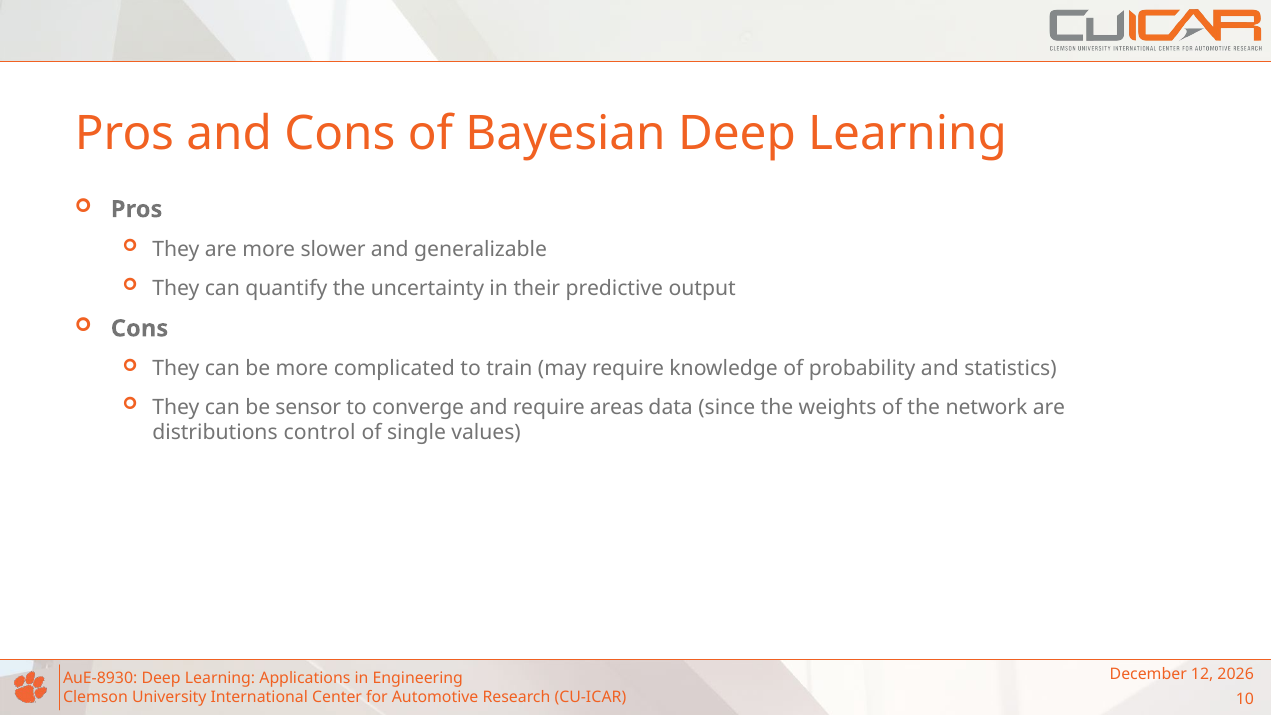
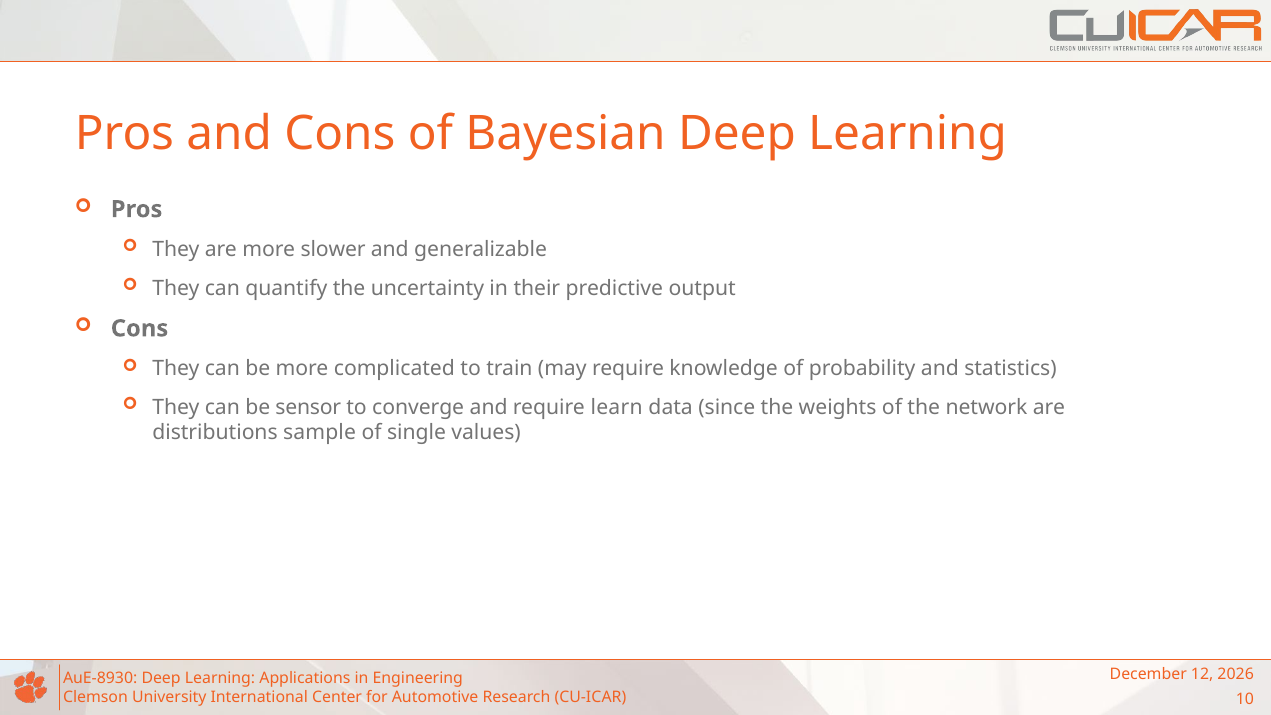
areas: areas -> learn (617, 407)
control: control -> sample (320, 433)
